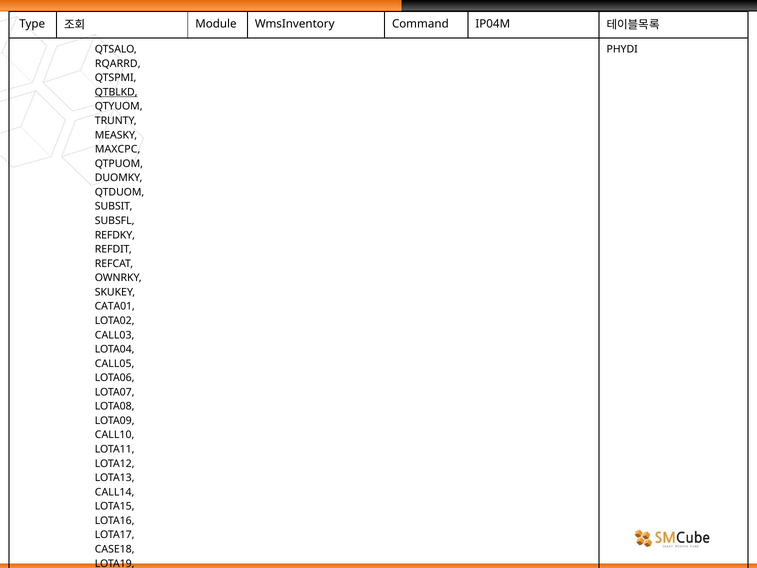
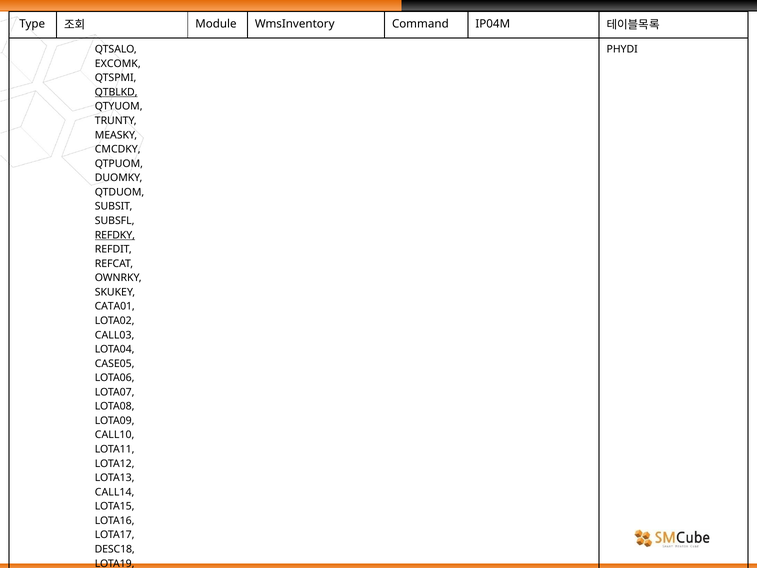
RQARRD: RQARRD -> EXCOMK (118, 64)
MAXCPC: MAXCPC -> CMCDKY (118, 149)
REFDKY underline: none -> present (115, 235)
CALL05: CALL05 -> CASE05 (115, 363)
CASE18: CASE18 -> DESC18 (115, 549)
